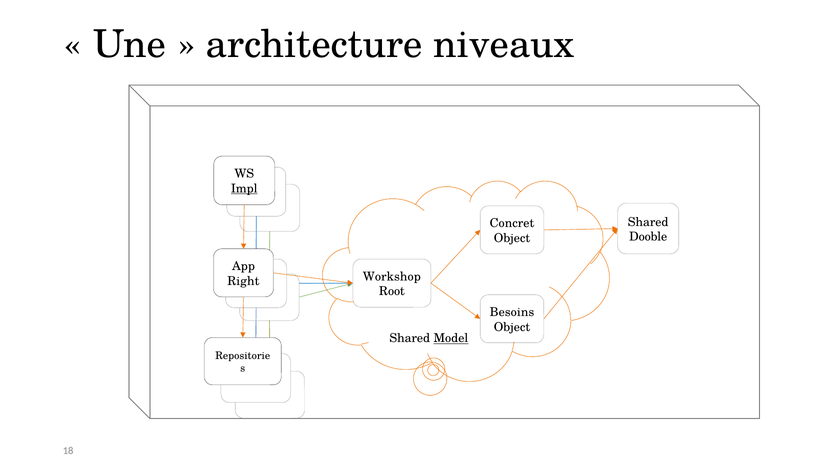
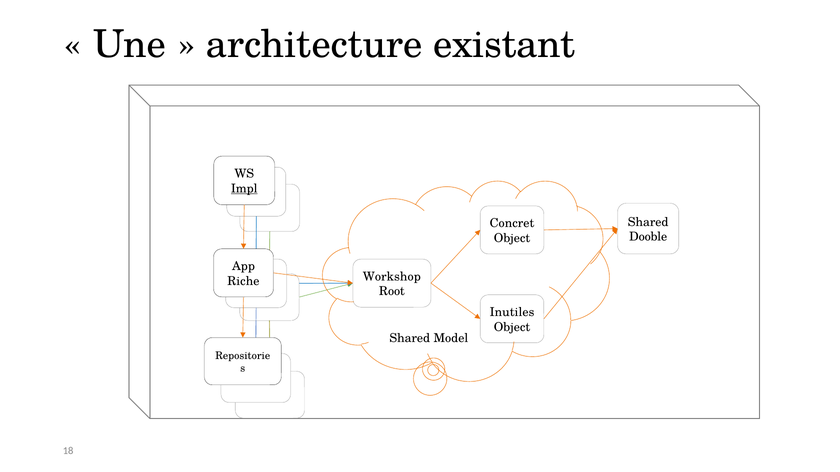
niveaux: niveaux -> existant (504, 45)
Right: Right -> Riche (243, 281)
Besoins: Besoins -> Inutiles (512, 313)
Model underline: present -> none (451, 339)
